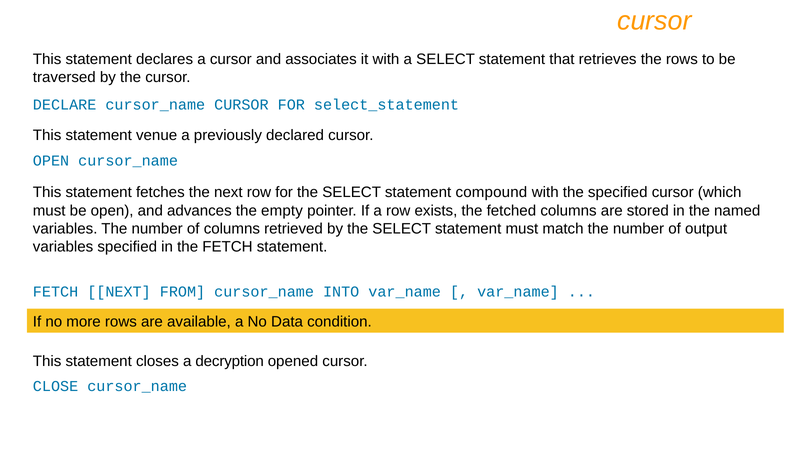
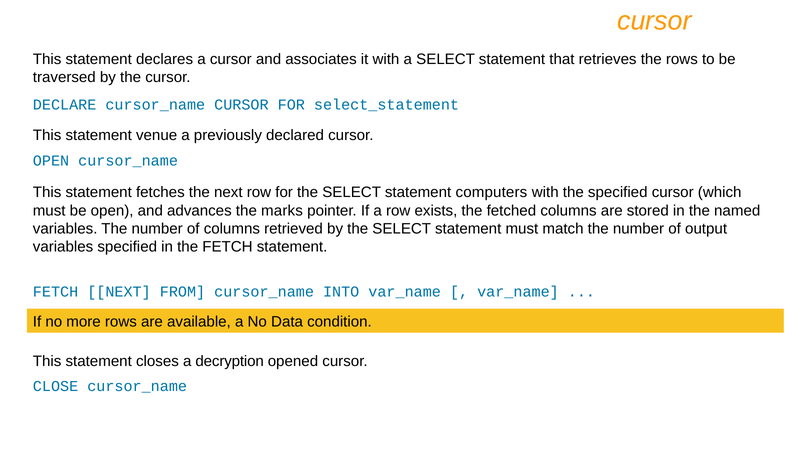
compound: compound -> computers (491, 193)
empty: empty -> marks (282, 211)
